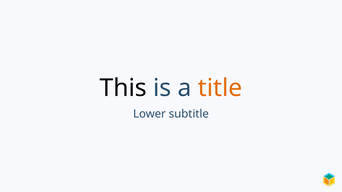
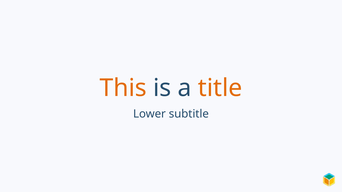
This colour: black -> orange (123, 88)
